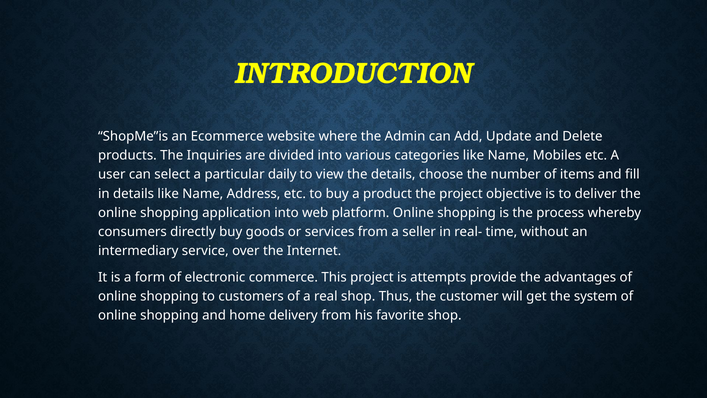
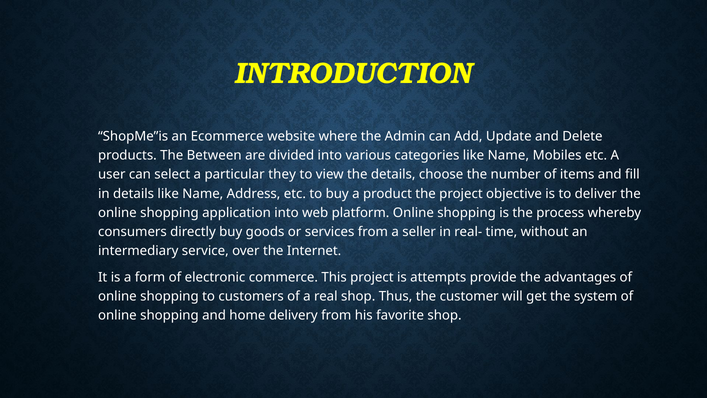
Inquiries: Inquiries -> Between (214, 155)
daily: daily -> they (282, 174)
